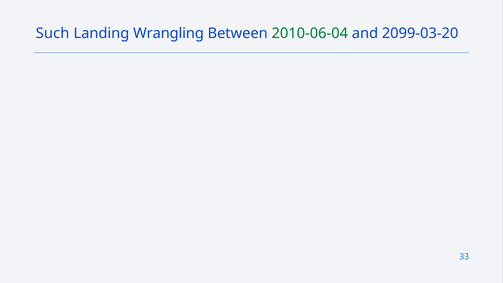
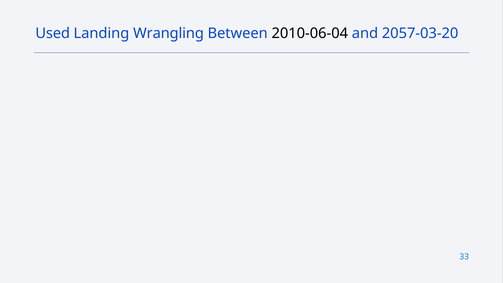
Such: Such -> Used (53, 33)
2010-06-04 colour: green -> black (310, 33)
2099-03-20: 2099-03-20 -> 2057-03-20 (420, 33)
